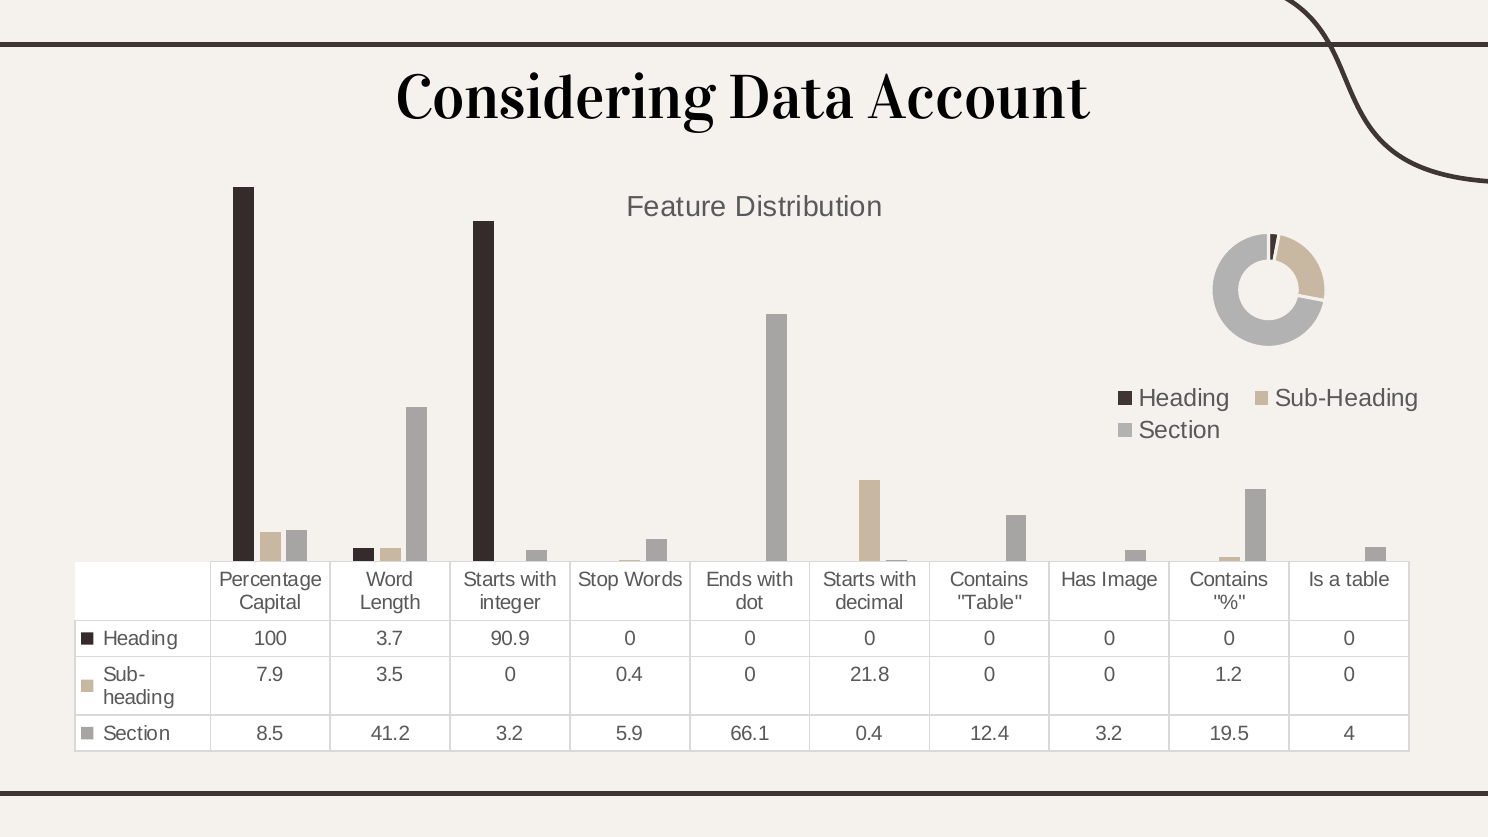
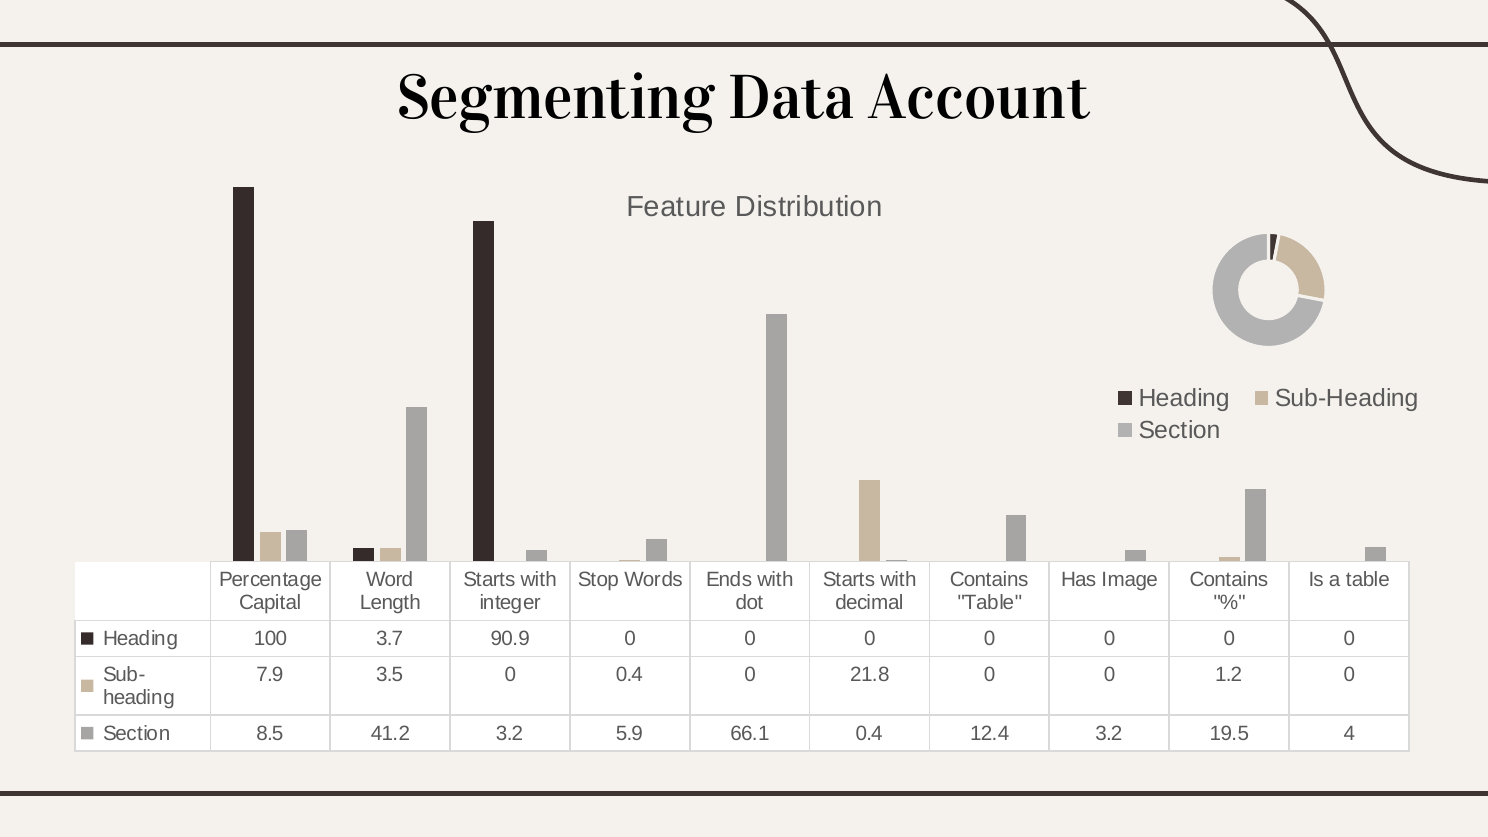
Considering: Considering -> Segmenting (556, 98)
